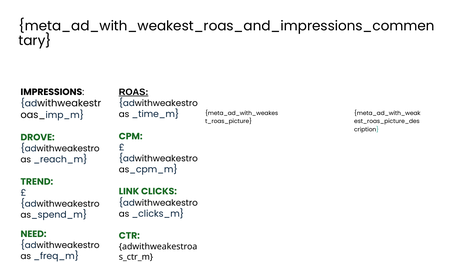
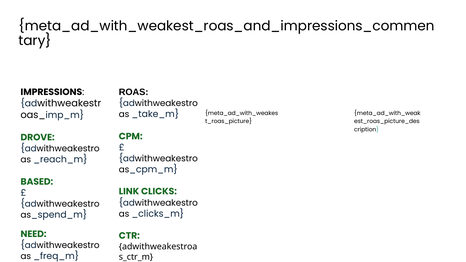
ROAS underline: present -> none (134, 92)
_time_m: _time_m -> _take_m (155, 114)
TREND: TREND -> BASED (37, 182)
